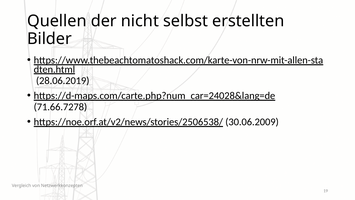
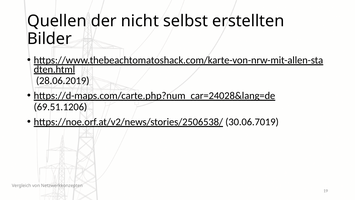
71.66.7278: 71.66.7278 -> 69.51.1206 (60, 107)
30.06.2009: 30.06.2009 -> 30.06.7019 (252, 122)
